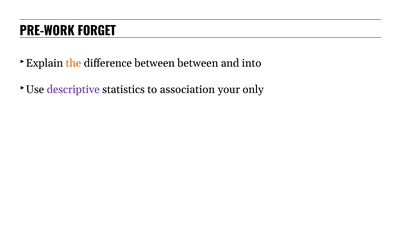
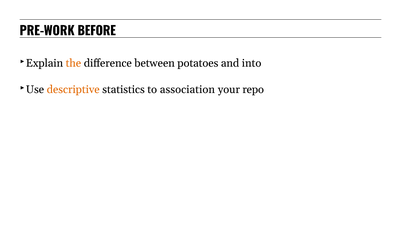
FORGET: FORGET -> BEFORE (97, 31)
between between: between -> potatoes (198, 63)
descriptive colour: purple -> orange (73, 90)
only: only -> repo (253, 90)
